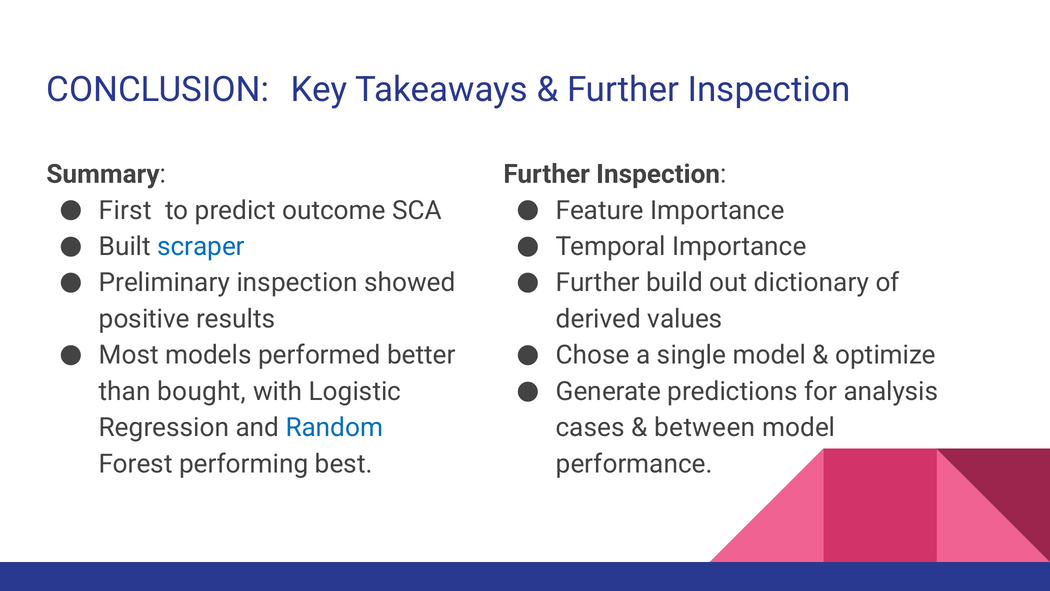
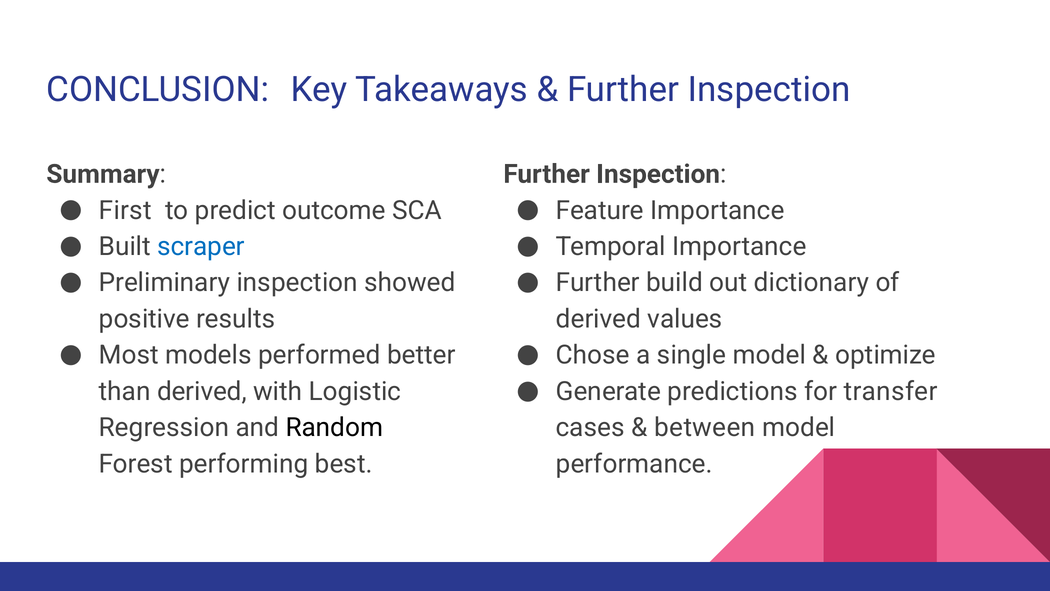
analysis: analysis -> transfer (891, 391)
than bought: bought -> derived (202, 391)
Random colour: blue -> black (334, 428)
